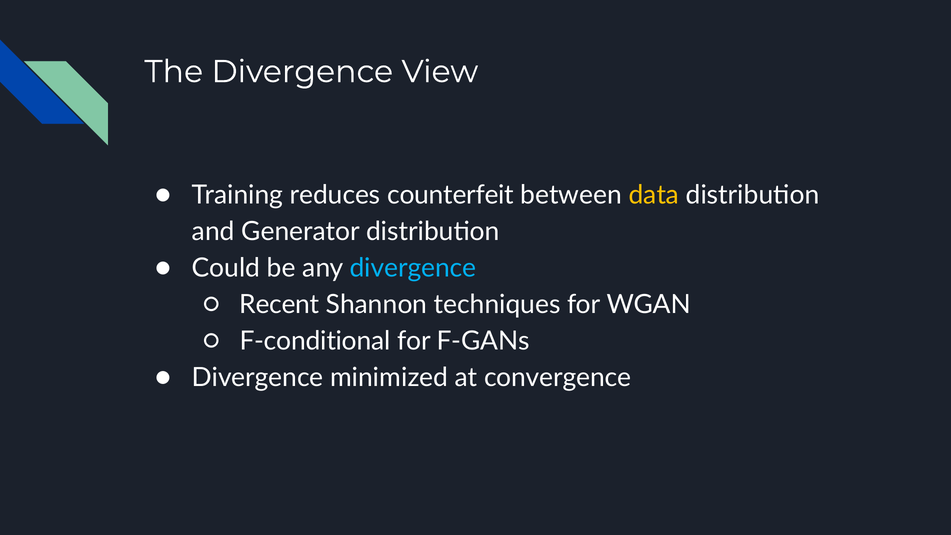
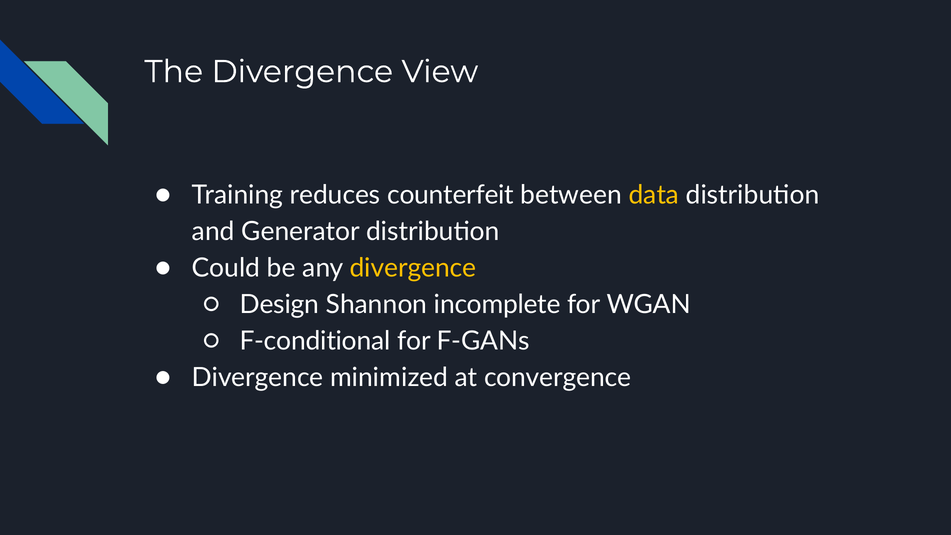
divergence colour: light blue -> yellow (413, 268)
Recent: Recent -> Design (279, 304)
techniques: techniques -> incomplete (497, 304)
